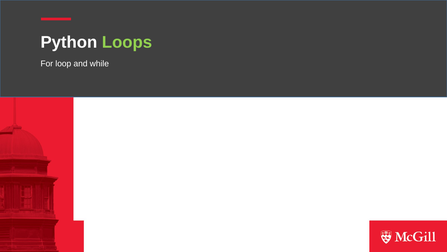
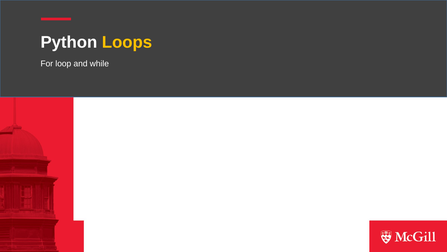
Loops colour: light green -> yellow (127, 42)
